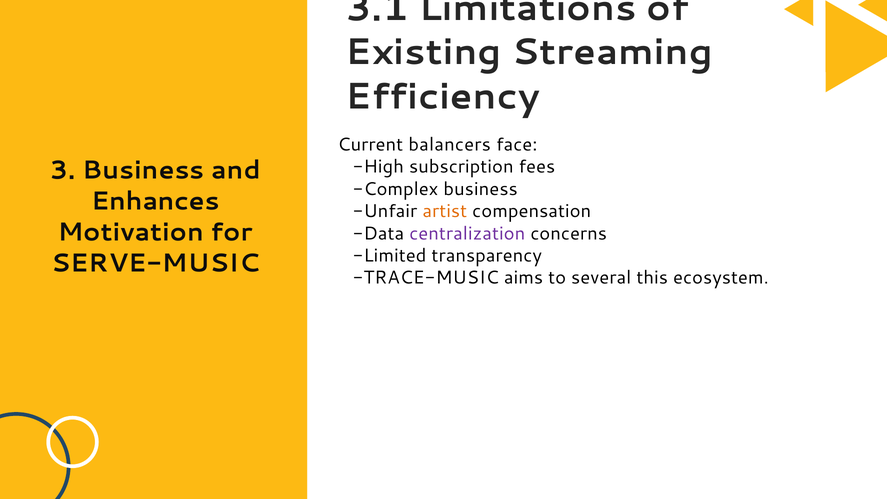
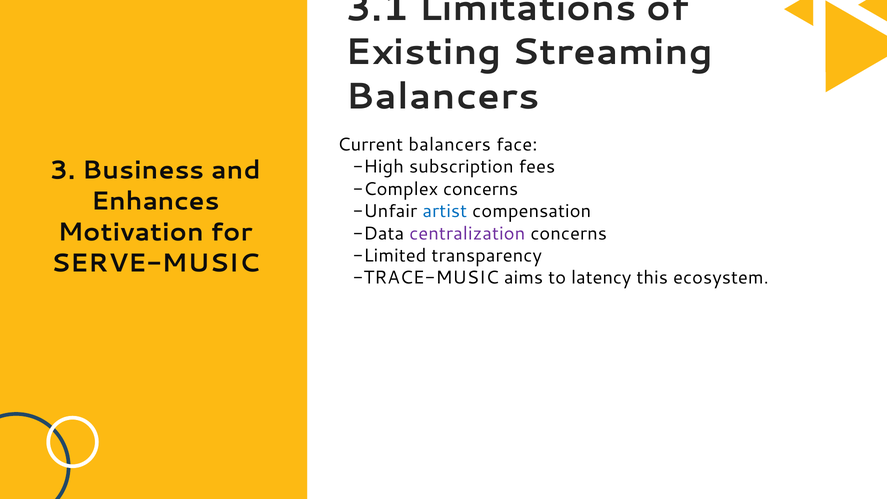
Efficiency: Efficiency -> Balancers (443, 97)
Complex business: business -> concerns (481, 189)
artist colour: orange -> blue (445, 211)
several: several -> latency (601, 278)
